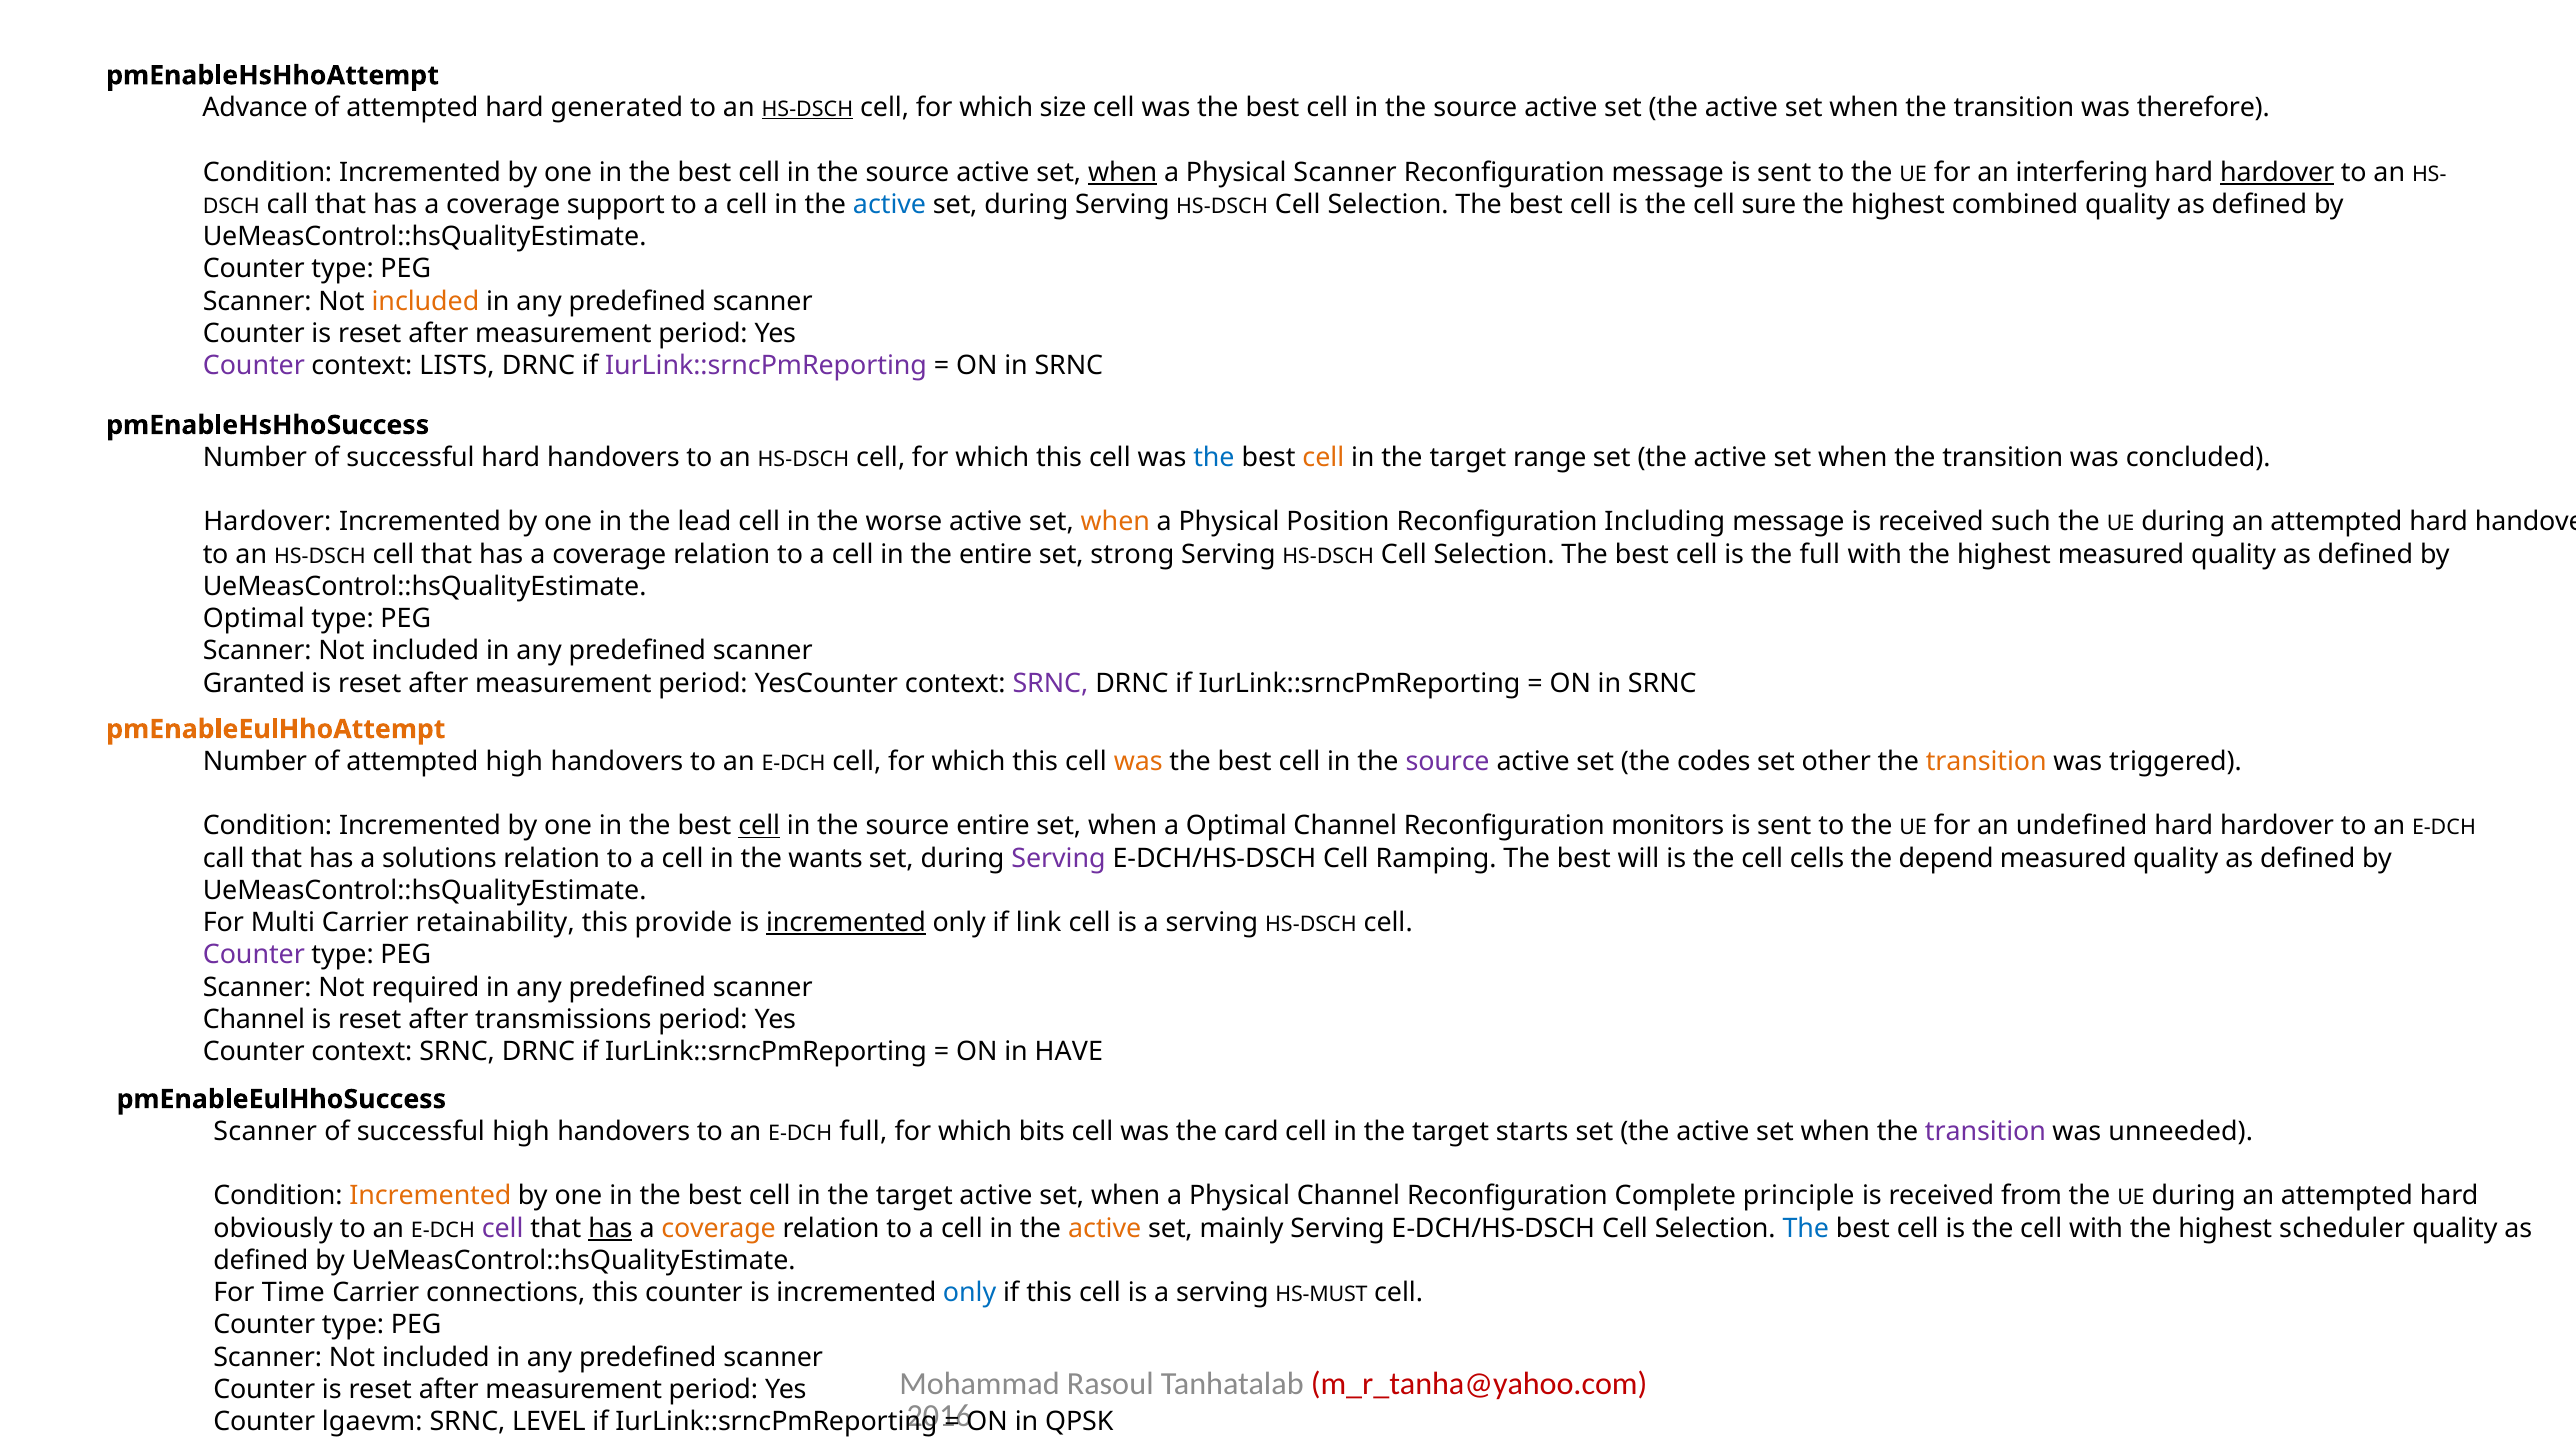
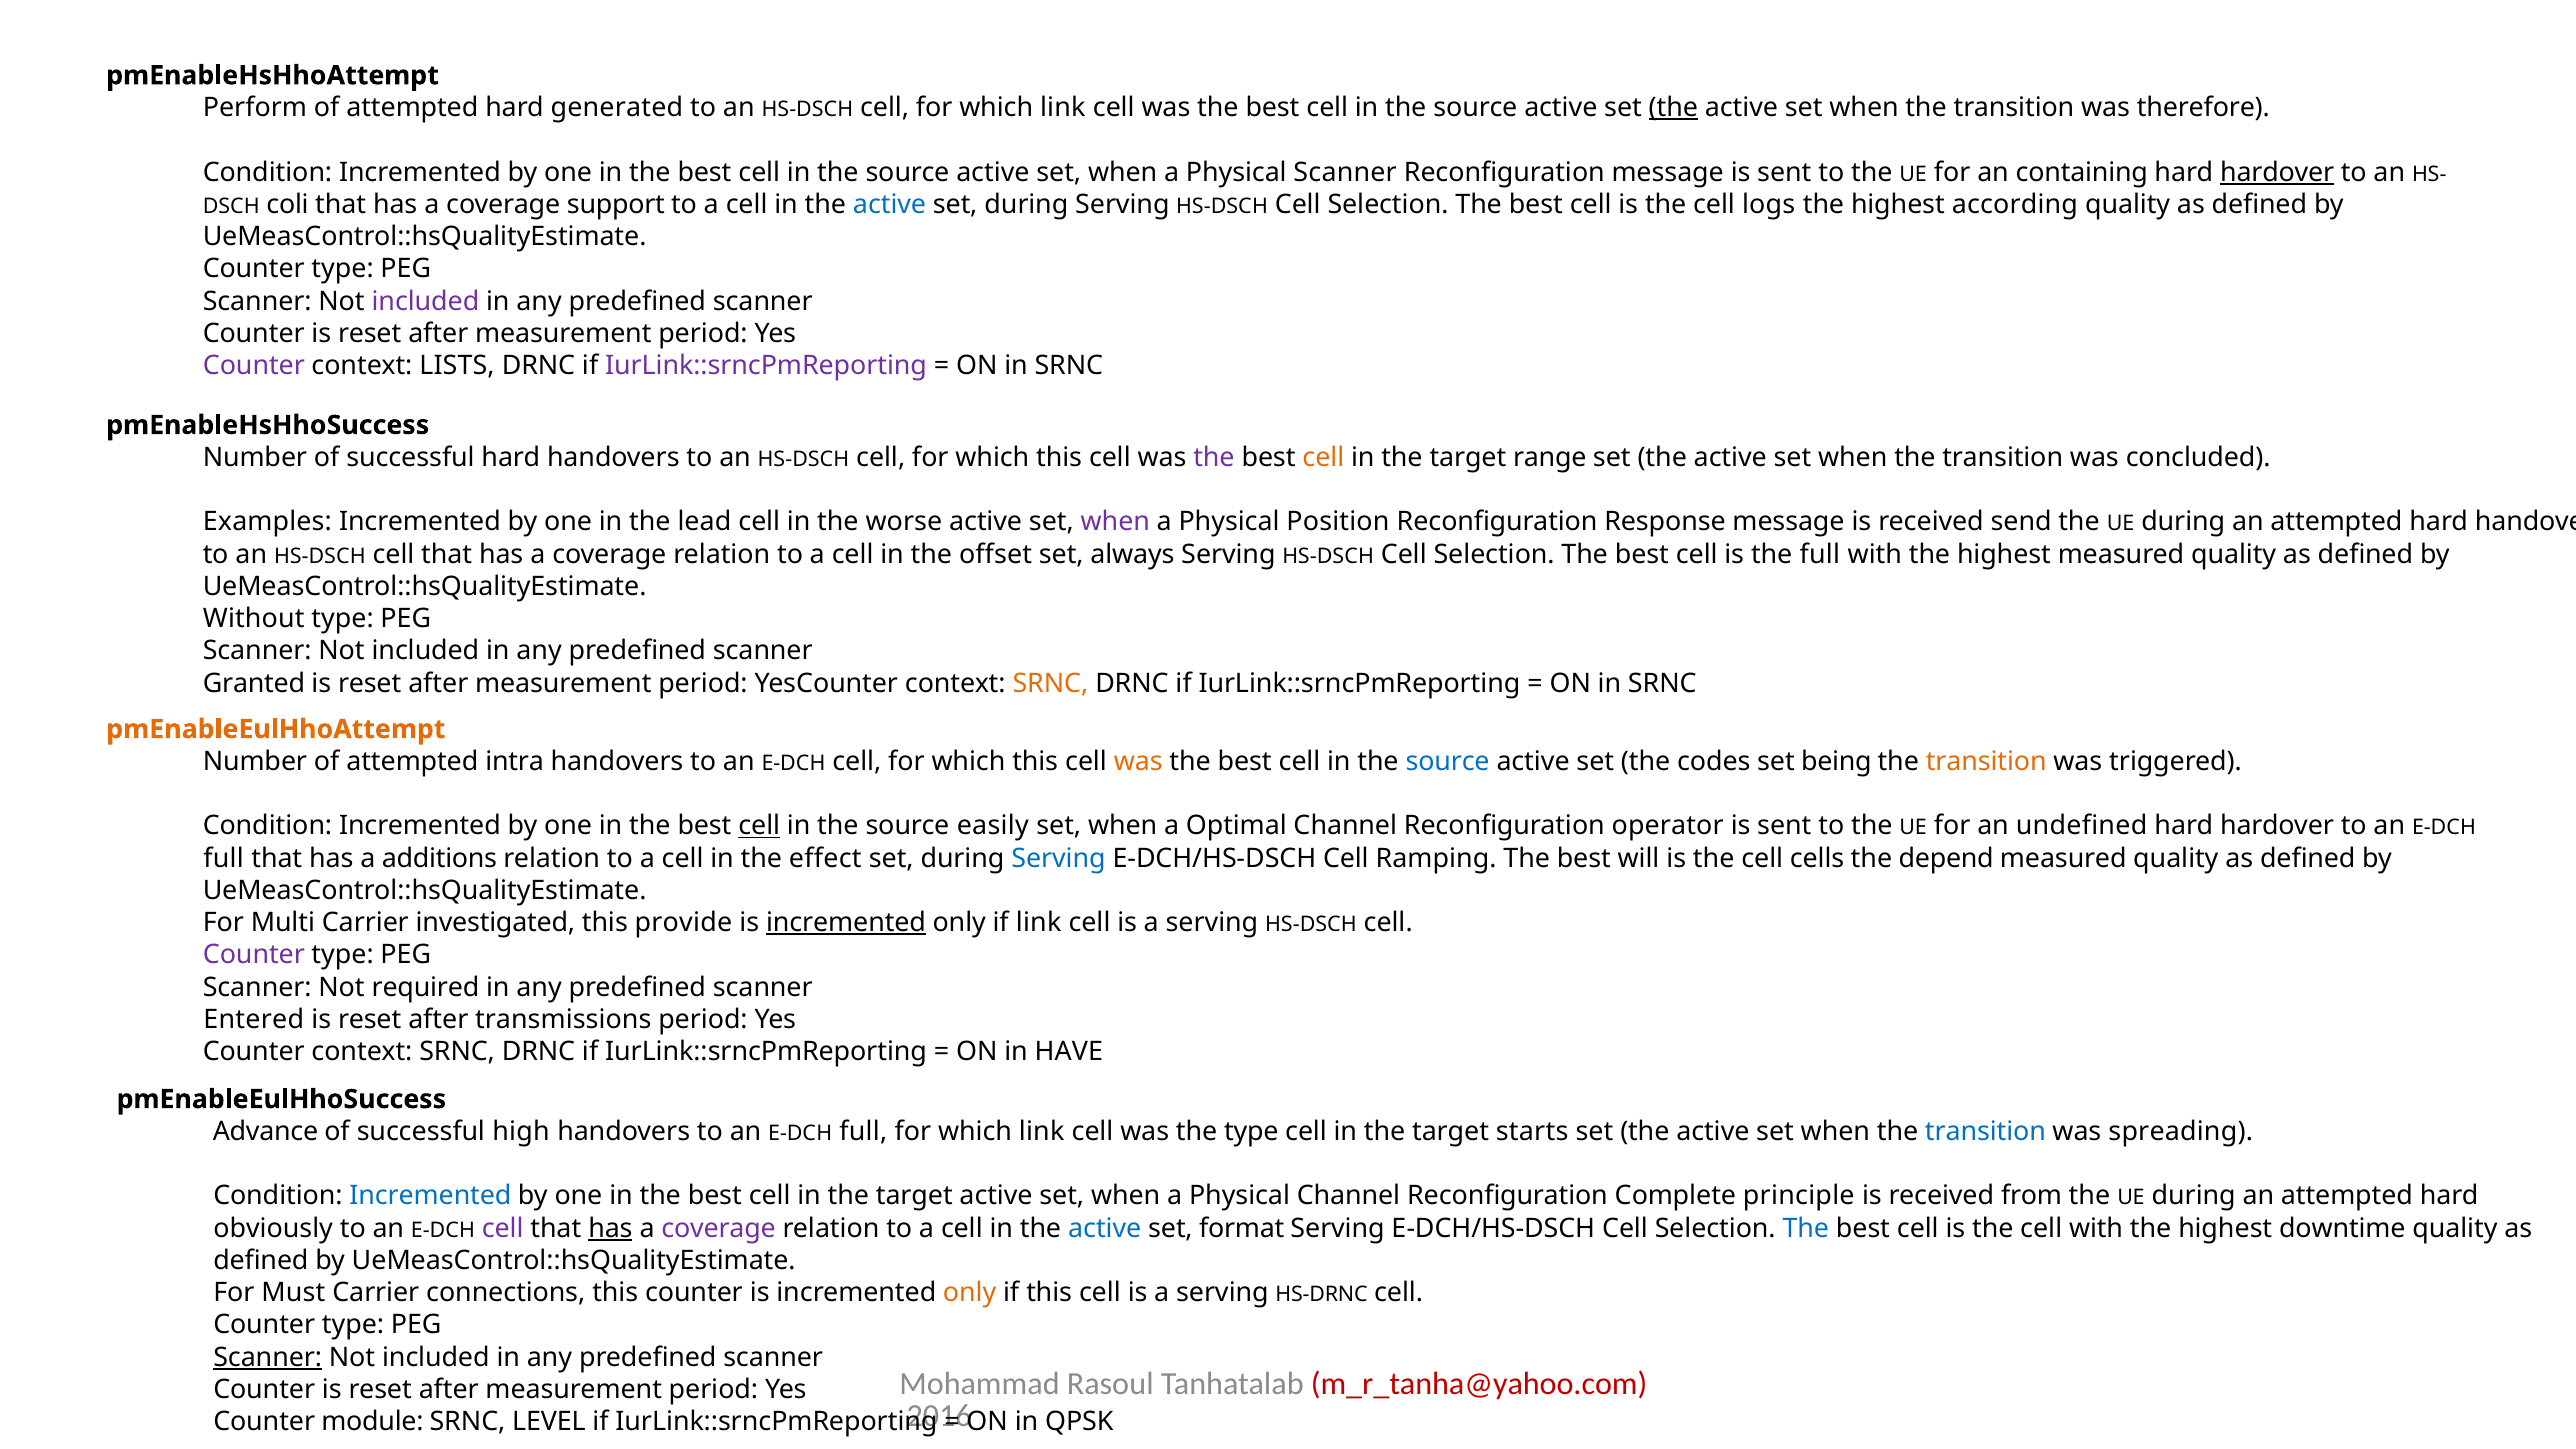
Advance: Advance -> Perform (255, 108)
HS-DSCH underline: present -> none (807, 110)
cell for which size: size -> link (1063, 108)
the underline: none -> present (1673, 108)
when underline: present -> none (1123, 172)
interfering: interfering -> containing (2082, 172)
call: call -> coli (288, 204)
sure: sure -> logs (1769, 204)
combined: combined -> according (2015, 204)
included colour: orange -> purple (425, 301)
the colour: blue -> purple (1214, 457)
Hardover: Hardover -> Examples (267, 522)
when colour: orange -> purple (1115, 522)
Including: Including -> Response (1665, 522)
such: such -> send (2021, 522)
the entire: entire -> offset (996, 554)
strong: strong -> always (1132, 554)
Optimal: Optimal -> Without (254, 619)
SRNC colour: purple -> orange (1050, 683)
attempted high: high -> intra (515, 761)
source colour: purple -> blue (1448, 761)
other: other -> being (1836, 761)
source entire: entire -> easily (993, 826)
monitors: monitors -> operator (1668, 826)
call: call -> full (224, 858)
solutions: solutions -> additions (440, 858)
wants: wants -> effect (825, 858)
Serving colour: purple -> blue (1058, 858)
retainability: retainability -> investigated (495, 923)
Channel: Channel -> Entered (254, 1020)
Scanner: Scanner -> Advance (265, 1132)
bits: bits -> link (1042, 1132)
the card: card -> type (1251, 1132)
transition colour: purple -> blue (1985, 1132)
unneeded: unneeded -> spreading (2181, 1132)
Incremented colour: orange -> blue (430, 1196)
coverage colour: orange -> purple (719, 1228)
active colour: orange -> blue (1105, 1228)
mainly: mainly -> format (1242, 1228)
scheduler: scheduler -> downtime (2342, 1228)
Time: Time -> Must (293, 1293)
only colour: blue -> orange (970, 1293)
HS-MUST: HS-MUST -> HS-DRNC (1322, 1295)
Scanner underline: none -> present (268, 1357)
lgaevm: lgaevm -> module (372, 1422)
